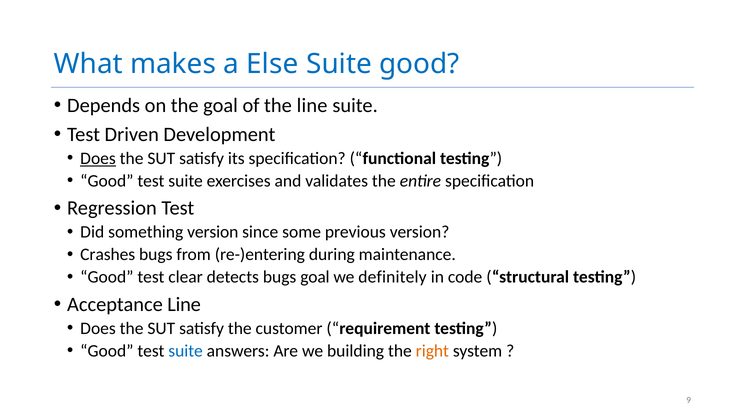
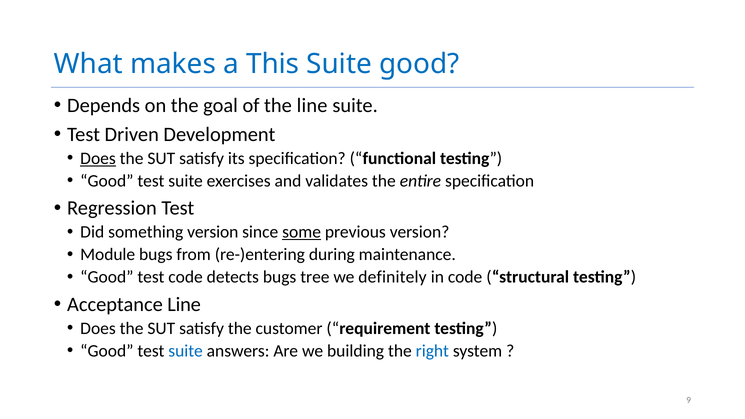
Else: Else -> This (273, 64)
some underline: none -> present (302, 232)
Crashes: Crashes -> Module (108, 255)
test clear: clear -> code (186, 277)
bugs goal: goal -> tree (315, 277)
right colour: orange -> blue (432, 351)
